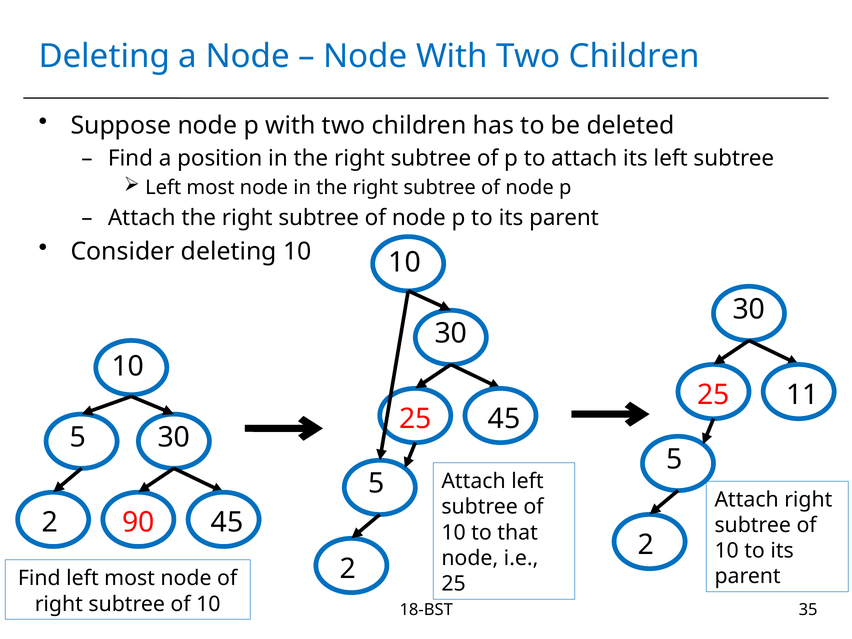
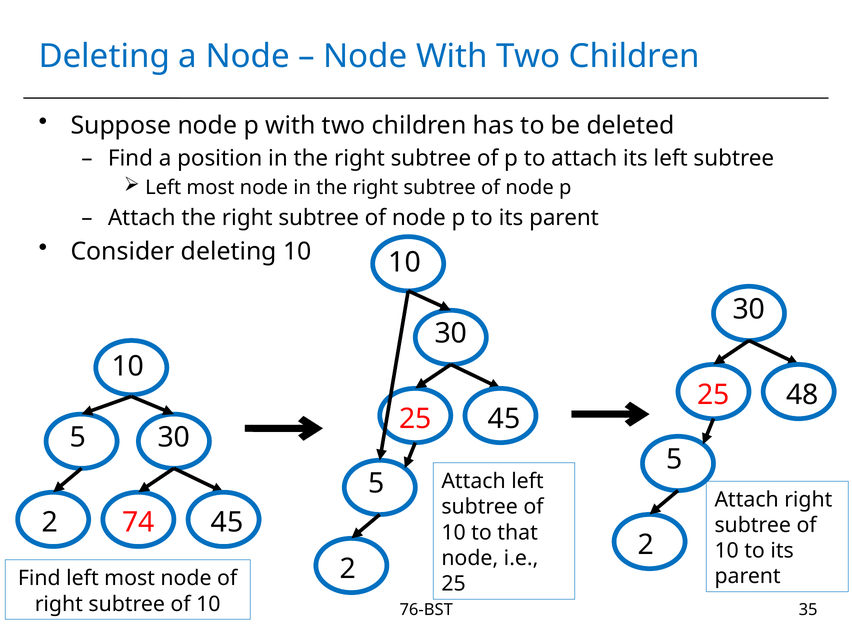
11: 11 -> 48 (802, 395)
90: 90 -> 74 (138, 523)
18-BST: 18-BST -> 76-BST (426, 610)
